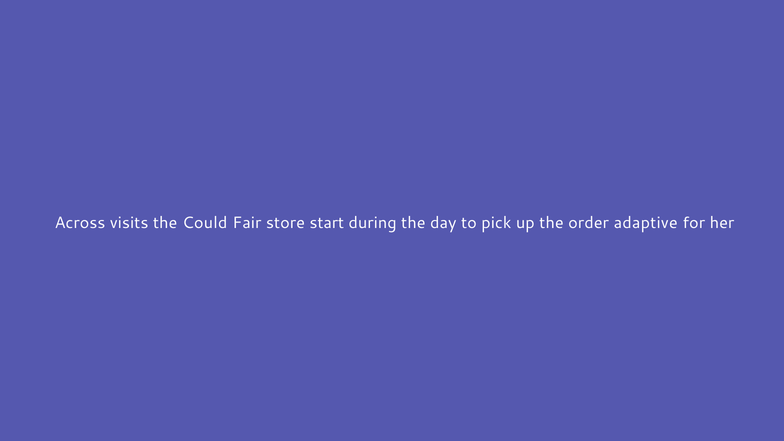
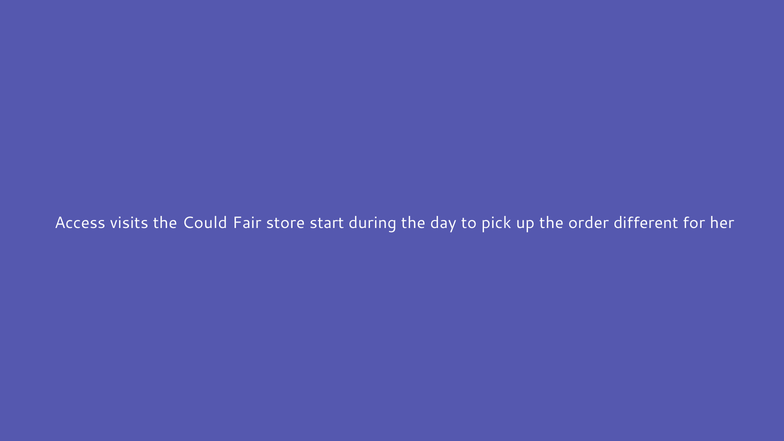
Across: Across -> Access (80, 223)
adaptive: adaptive -> different (646, 223)
